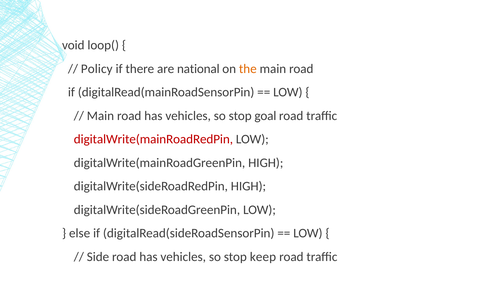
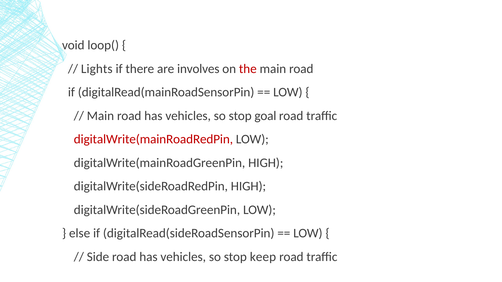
Policy: Policy -> Lights (97, 69)
national: national -> involves (198, 69)
the colour: orange -> red (248, 69)
